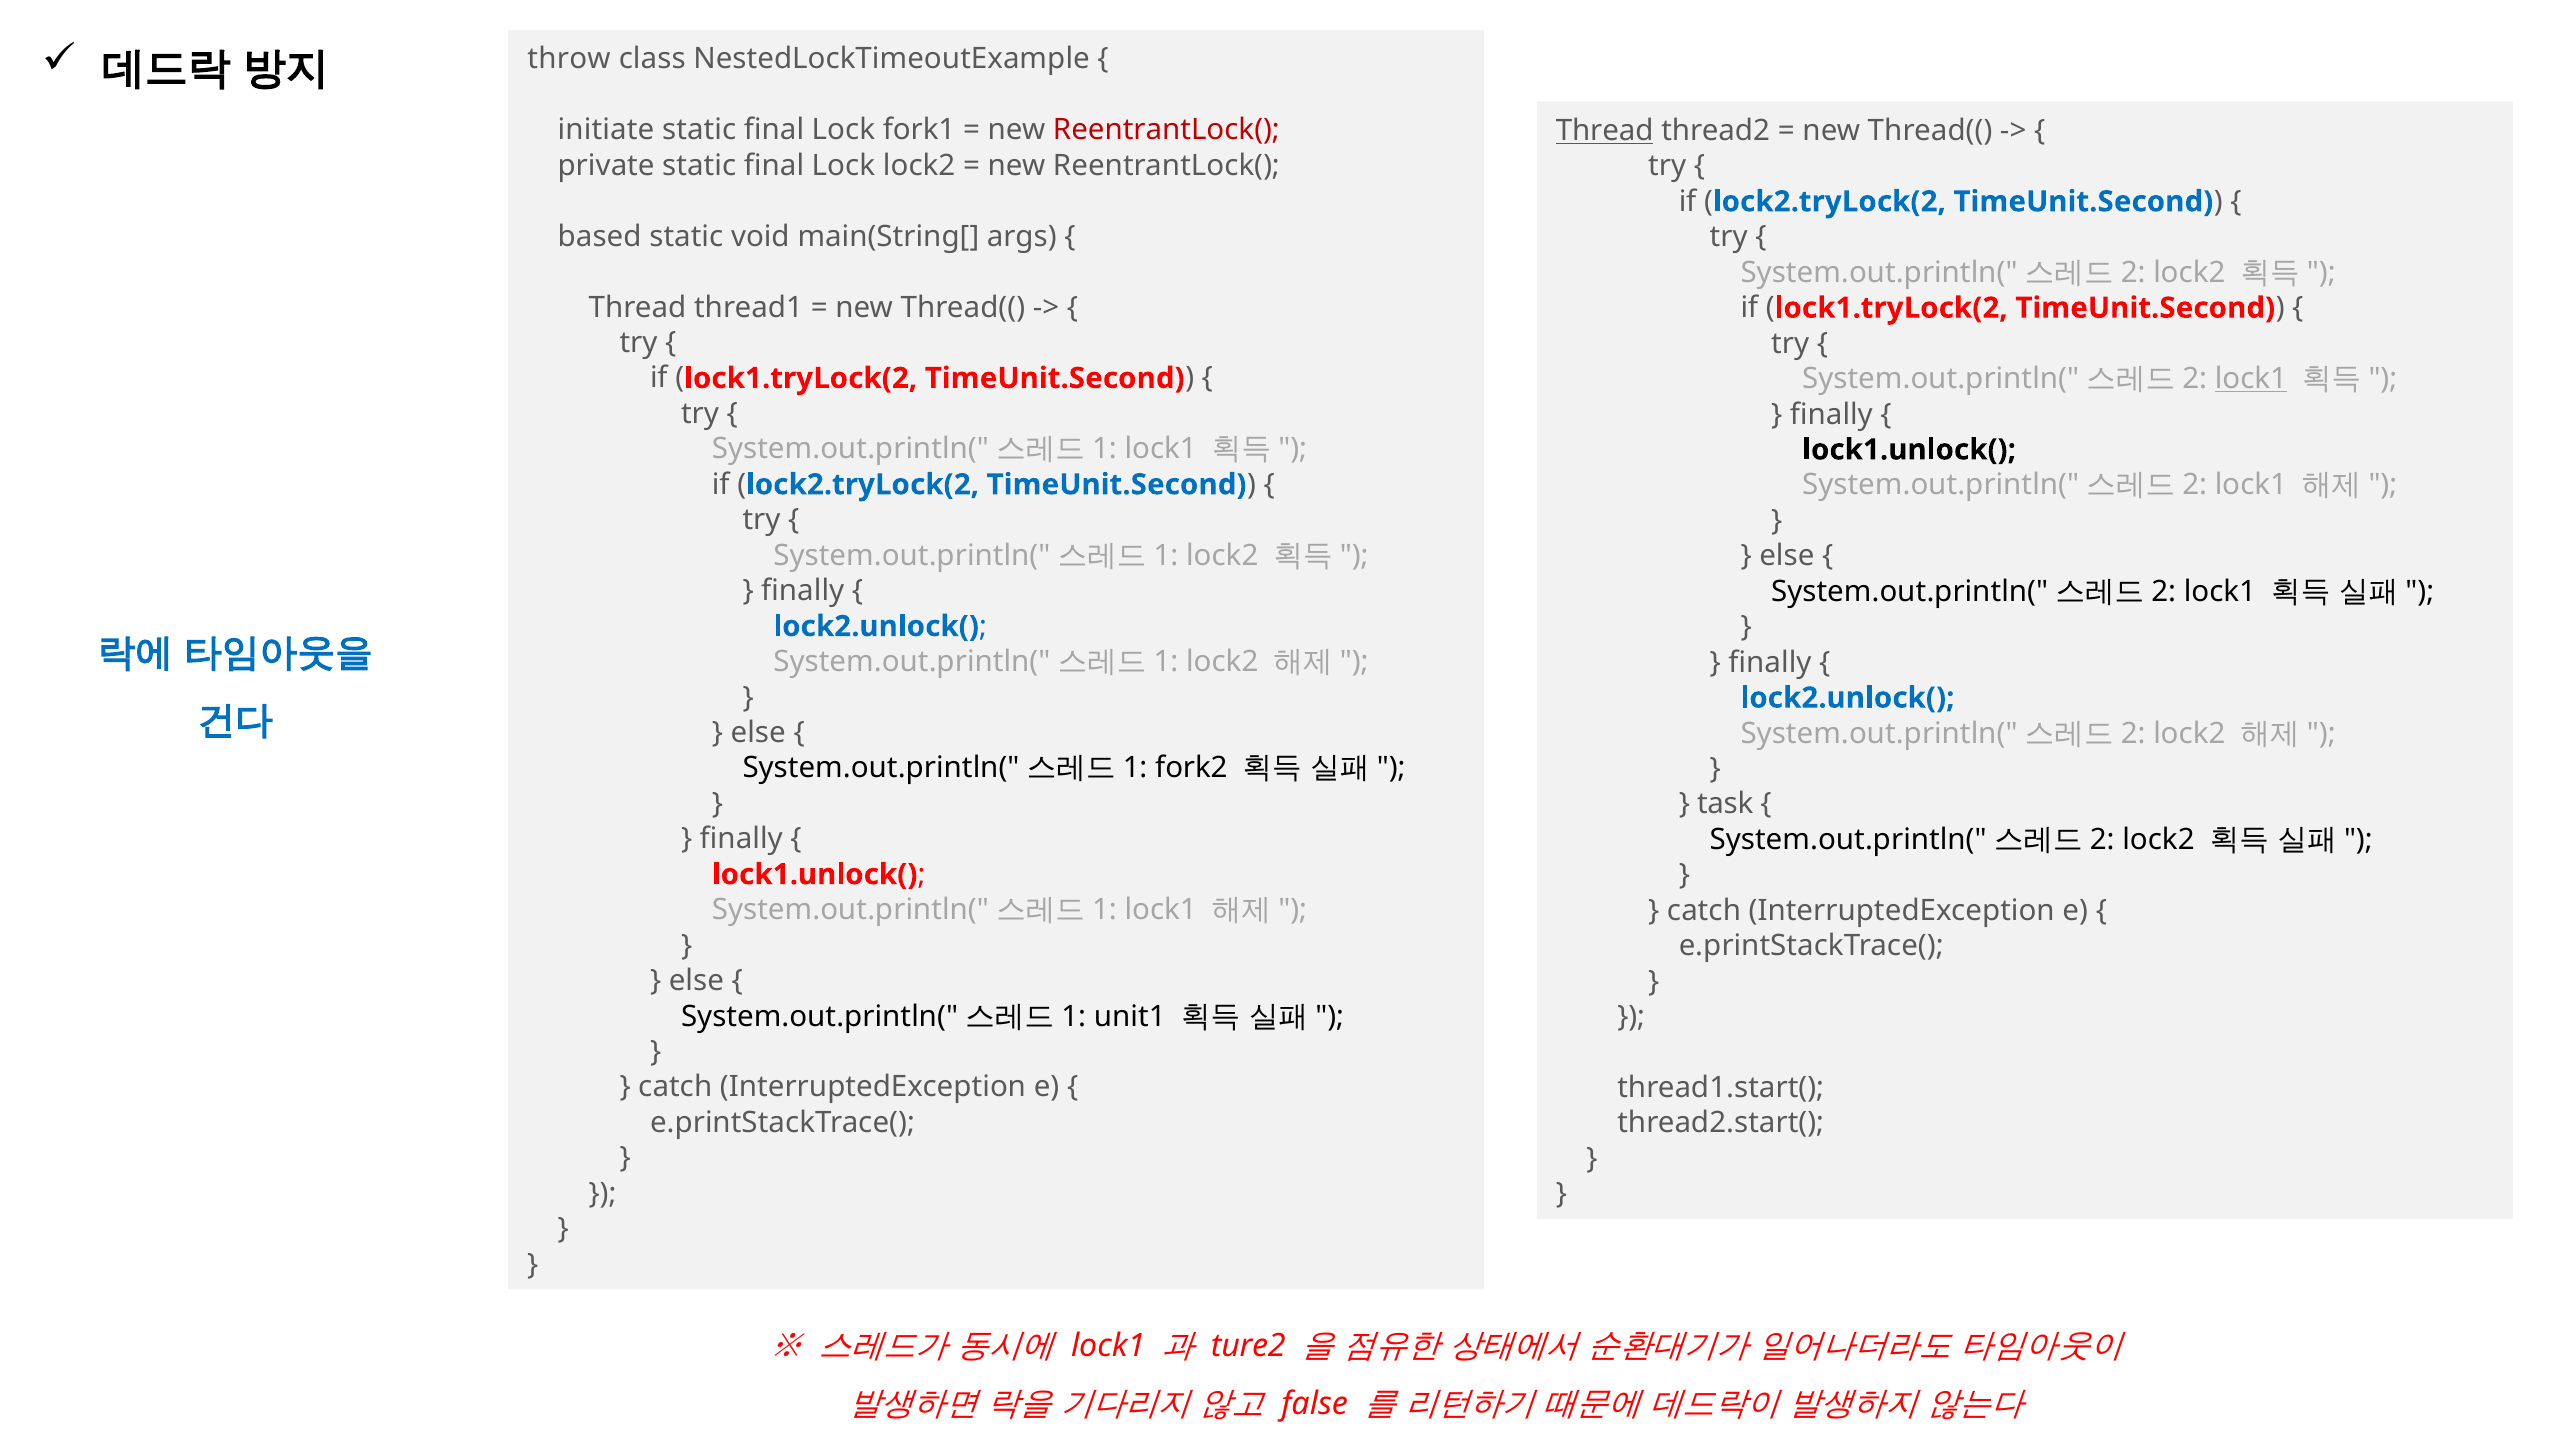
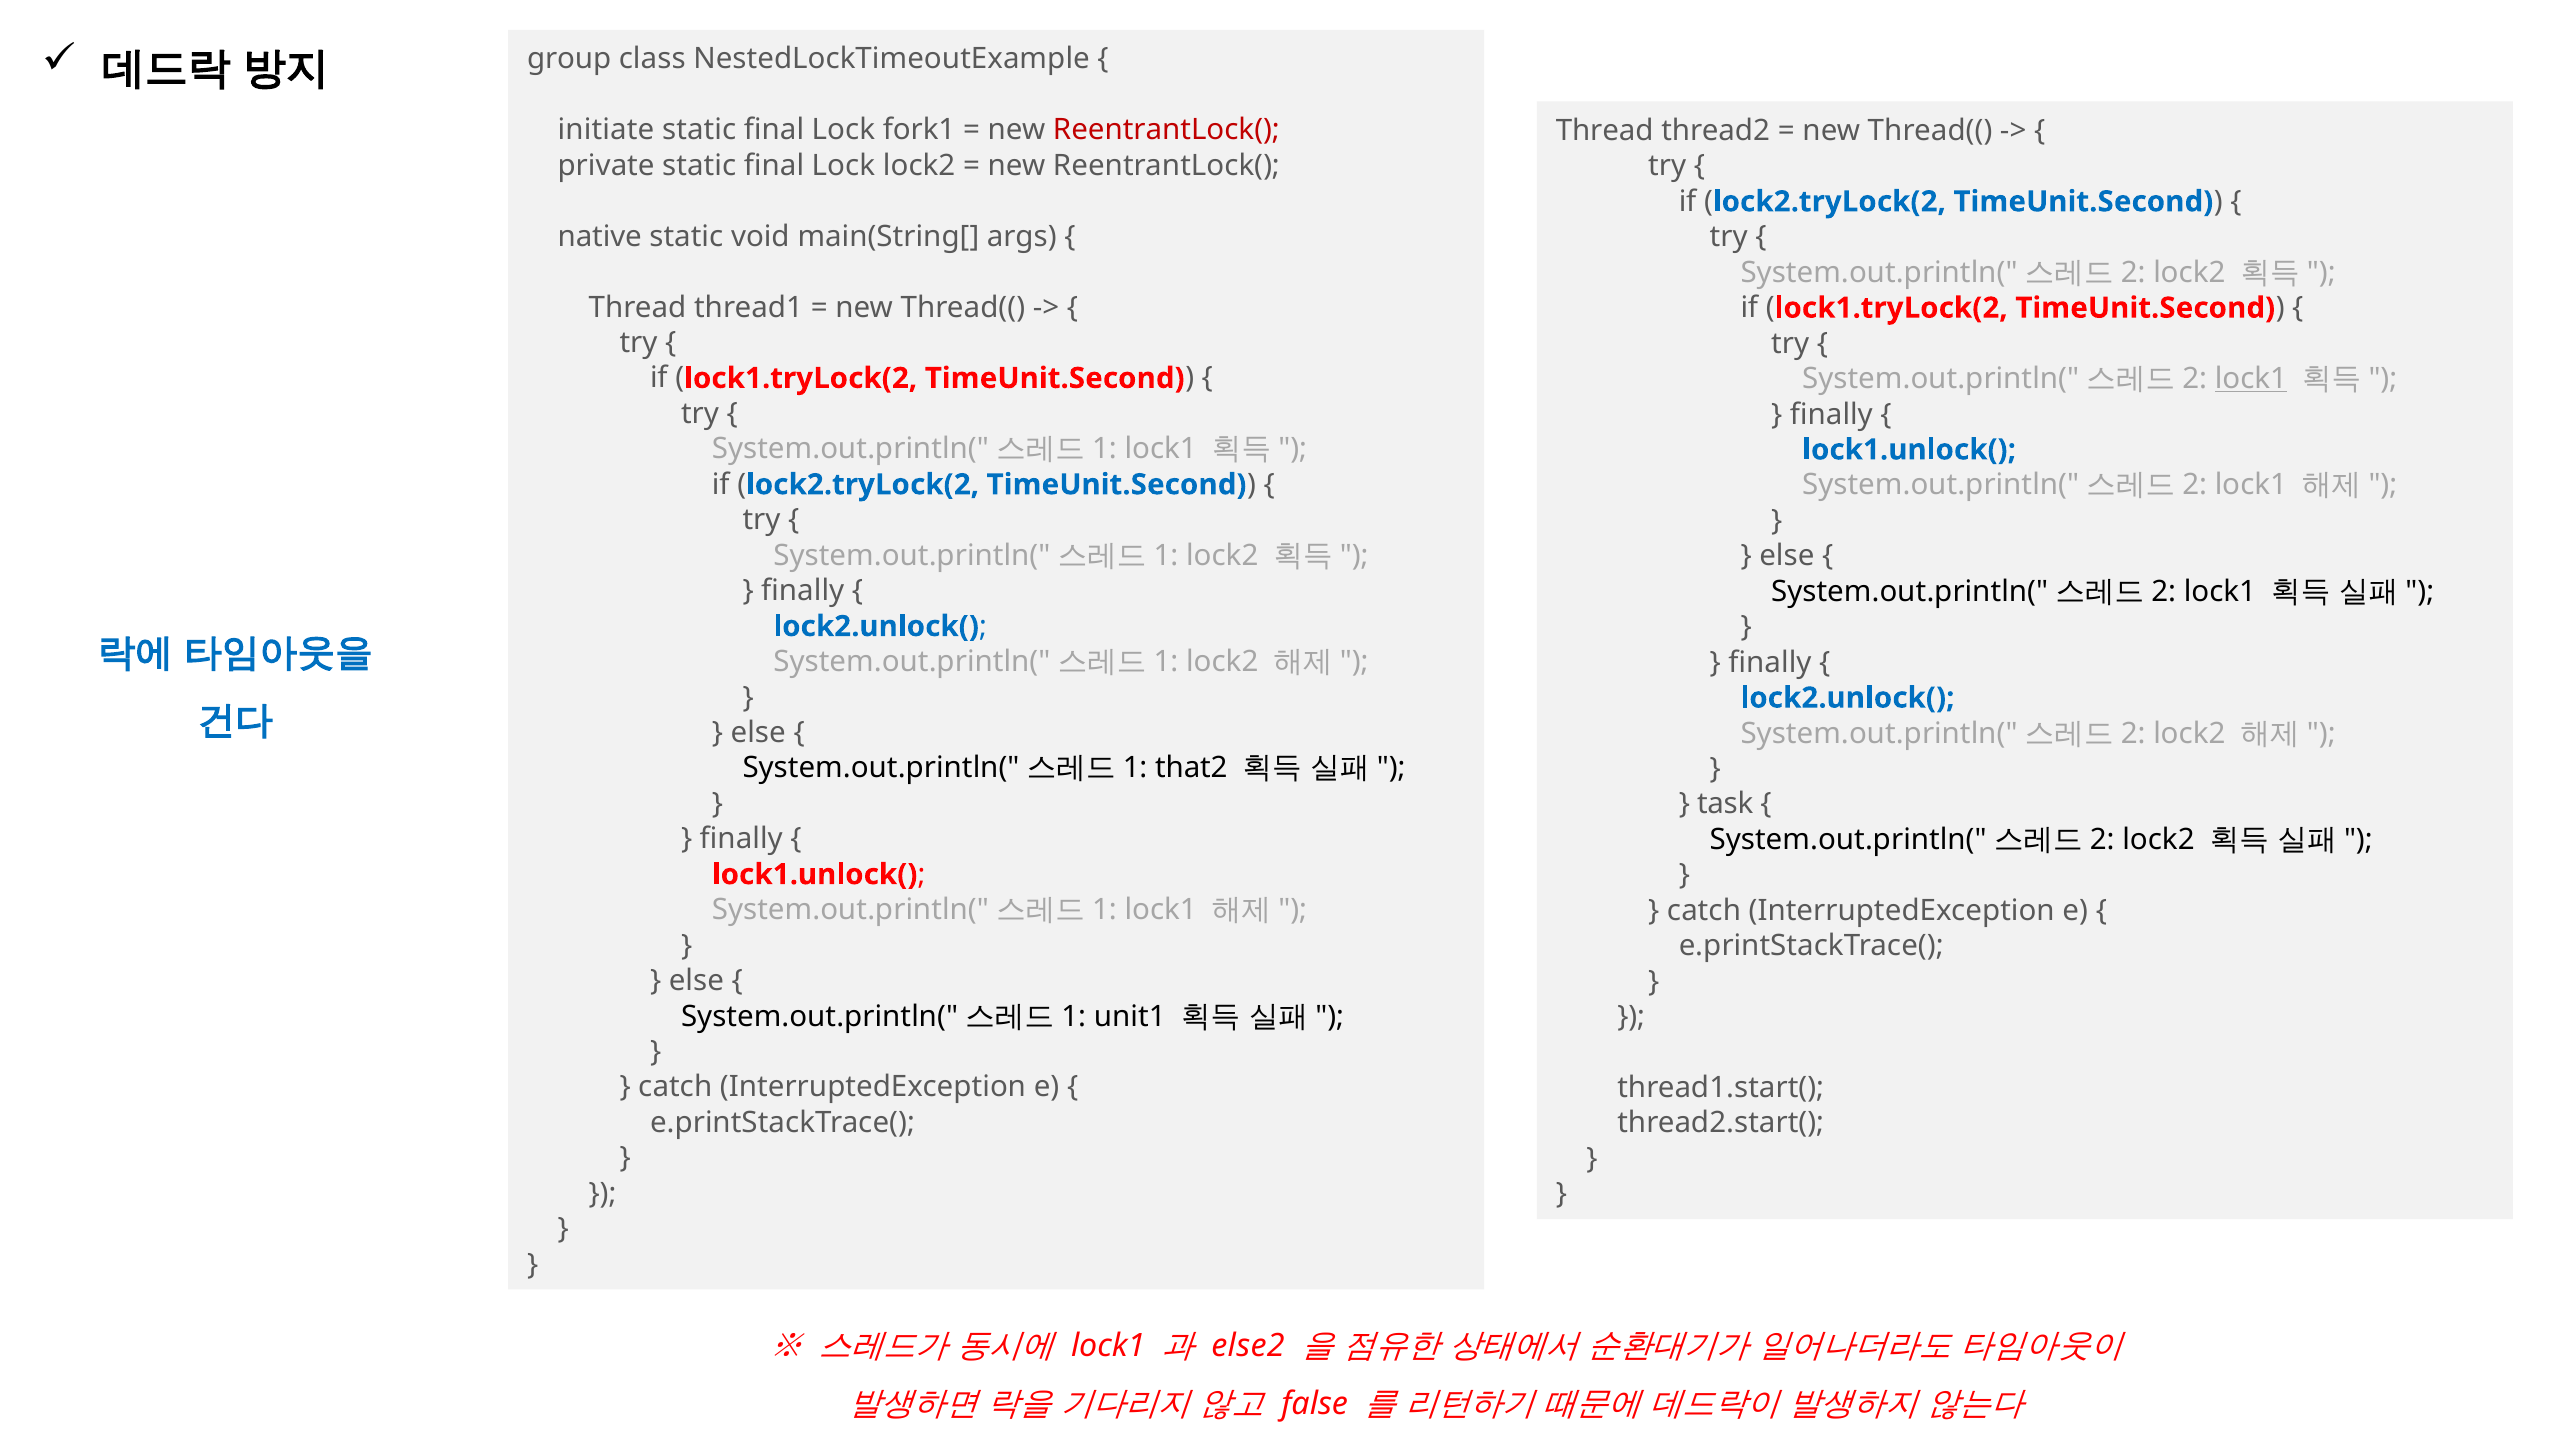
throw: throw -> group (569, 59)
Thread underline: present -> none (1605, 131)
based: based -> native (600, 236)
lock1.unlock( colour: black -> blue (1909, 450)
fork2: fork2 -> that2 (1191, 768)
ture2: ture2 -> else2 (1248, 1346)
